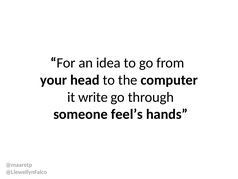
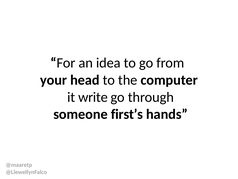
feel’s: feel’s -> first’s (127, 114)
